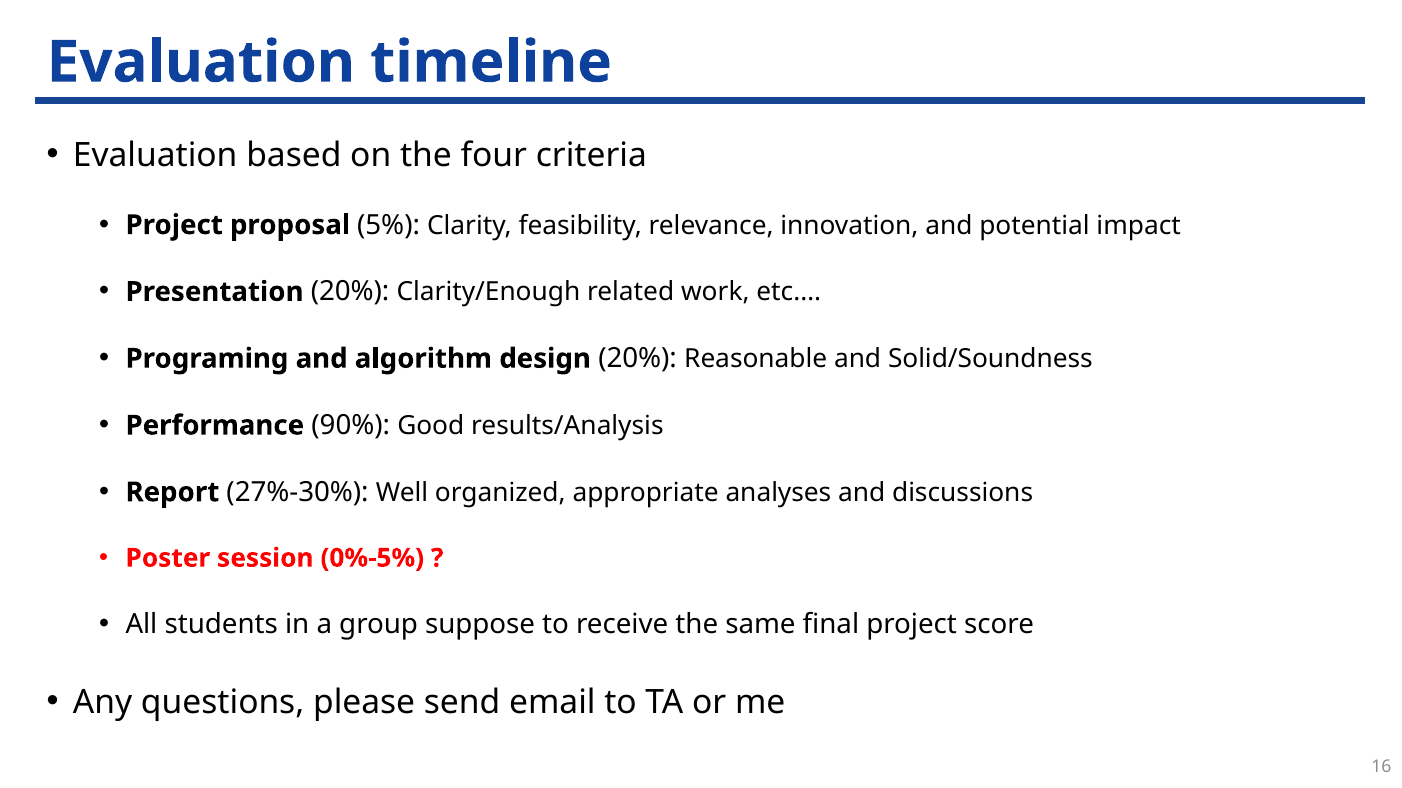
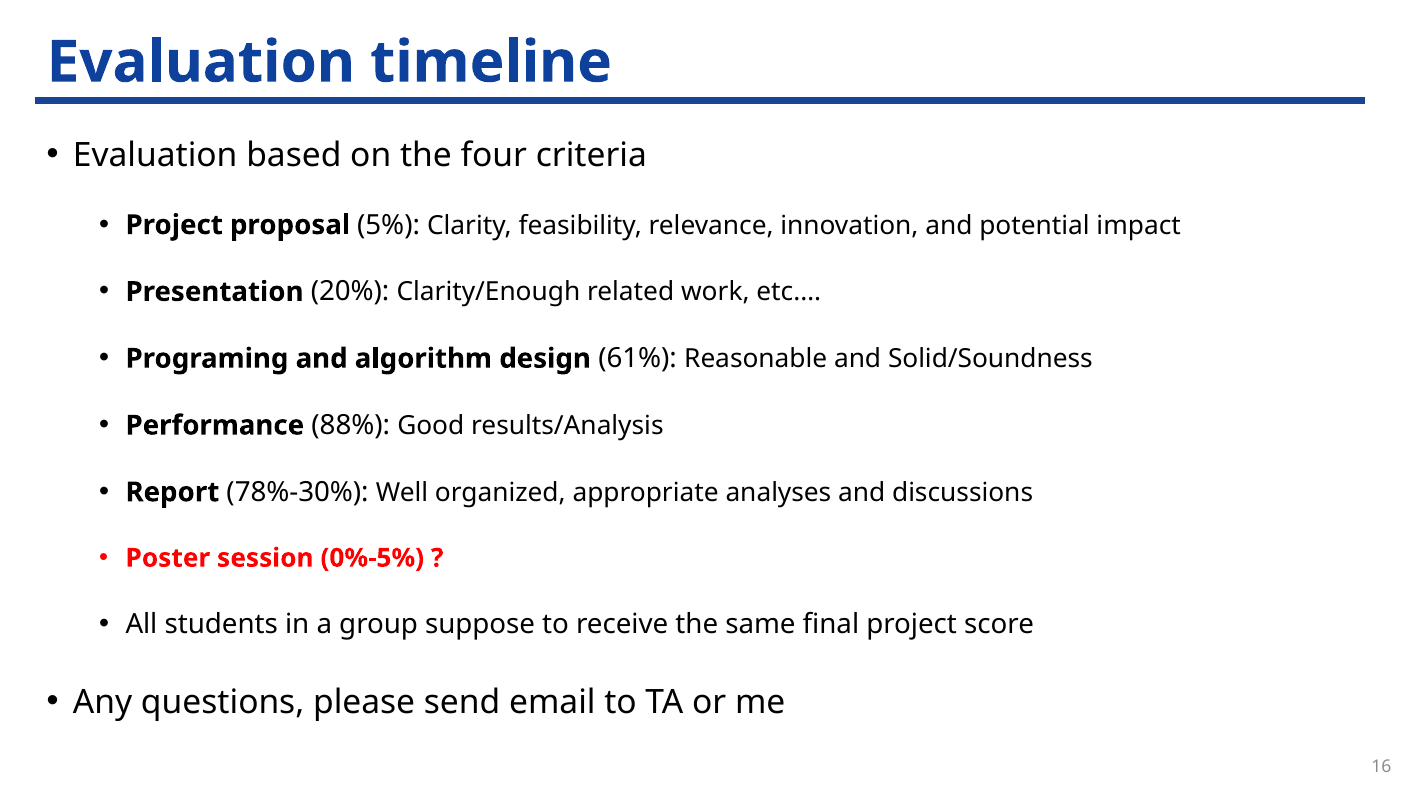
design 20%: 20% -> 61% (638, 359)
90%: 90% -> 88% (351, 426)
27%-30%: 27%-30% -> 78%-30% (298, 493)
